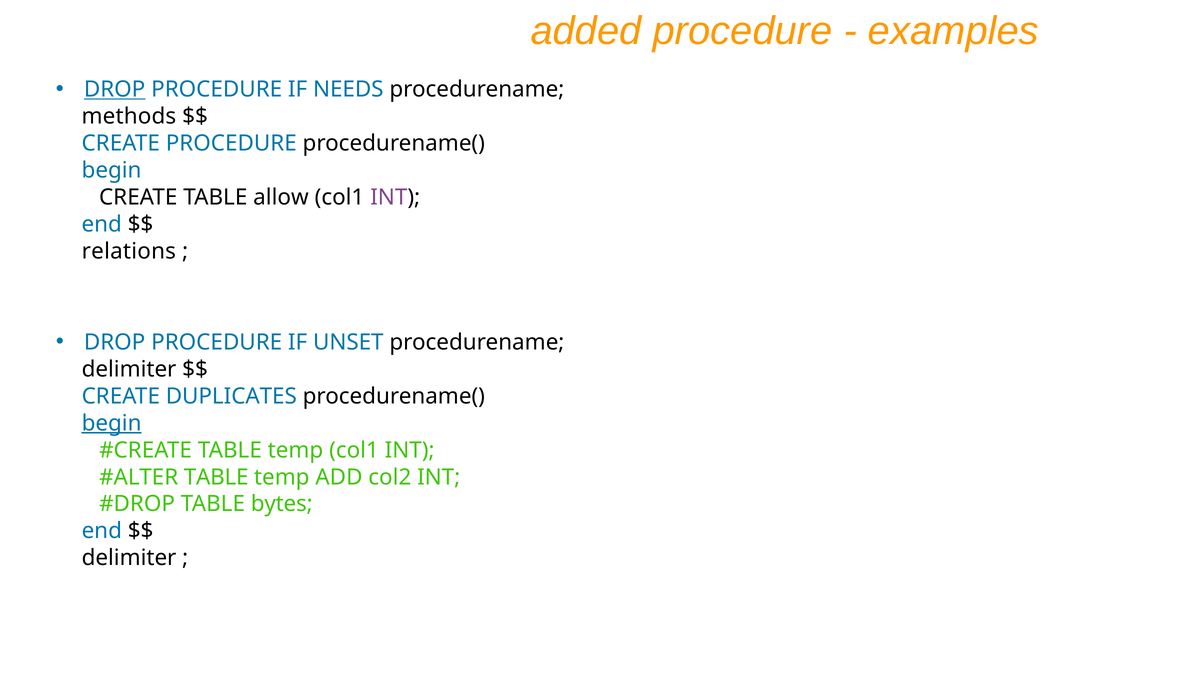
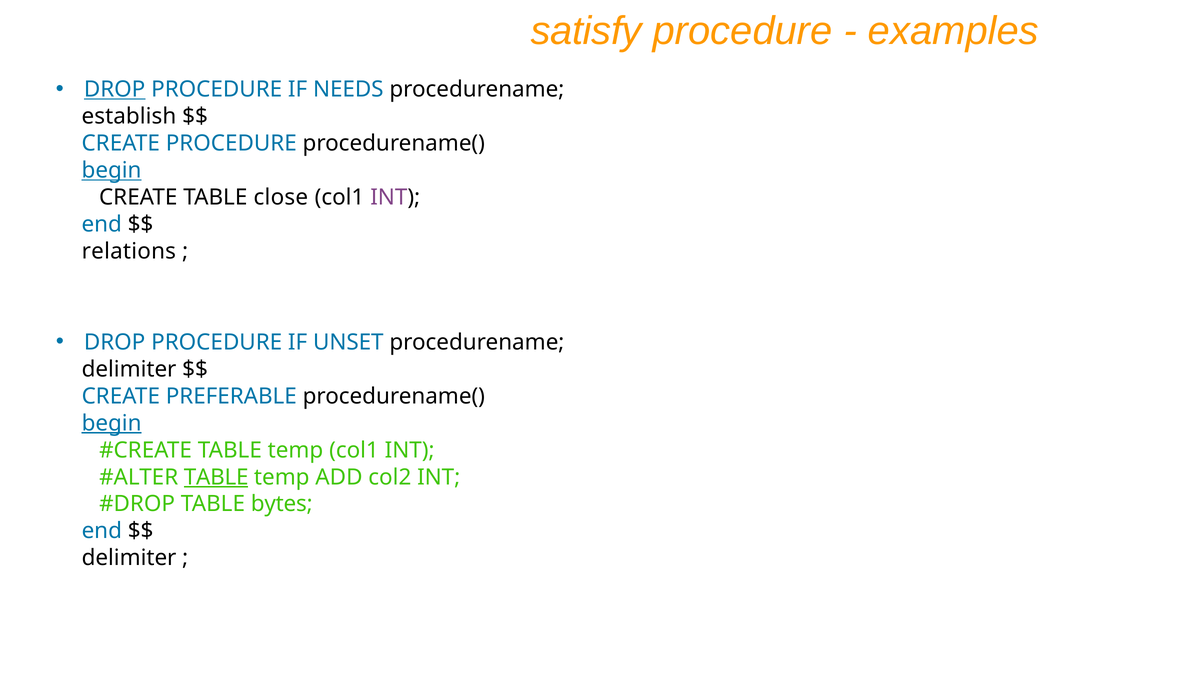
added: added -> satisfy (586, 31)
methods: methods -> establish (129, 116)
begin underline: none -> present (112, 170)
allow: allow -> close (281, 197)
DUPLICATES: DUPLICATES -> PREFERABLE (231, 396)
TABLE underline: none -> present (216, 477)
